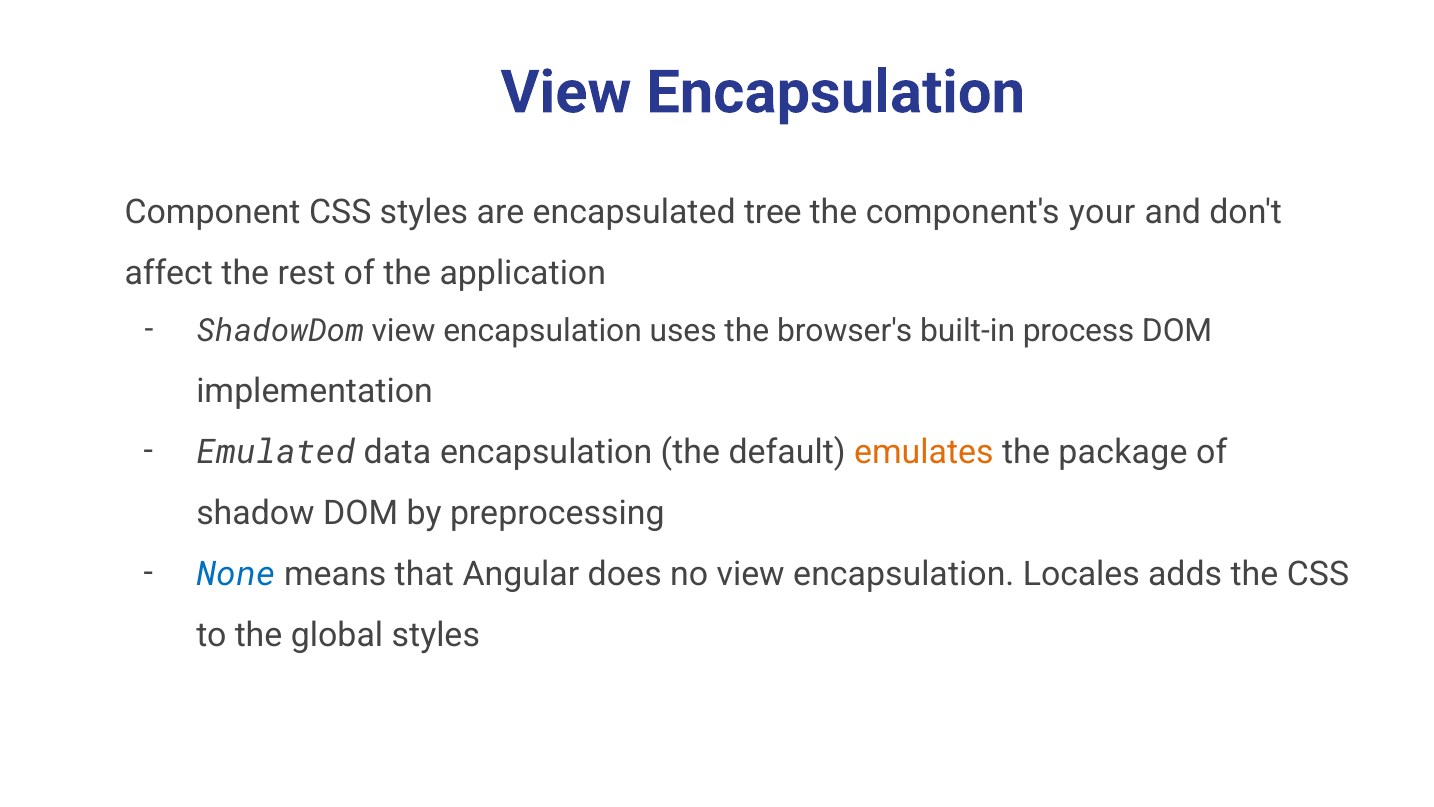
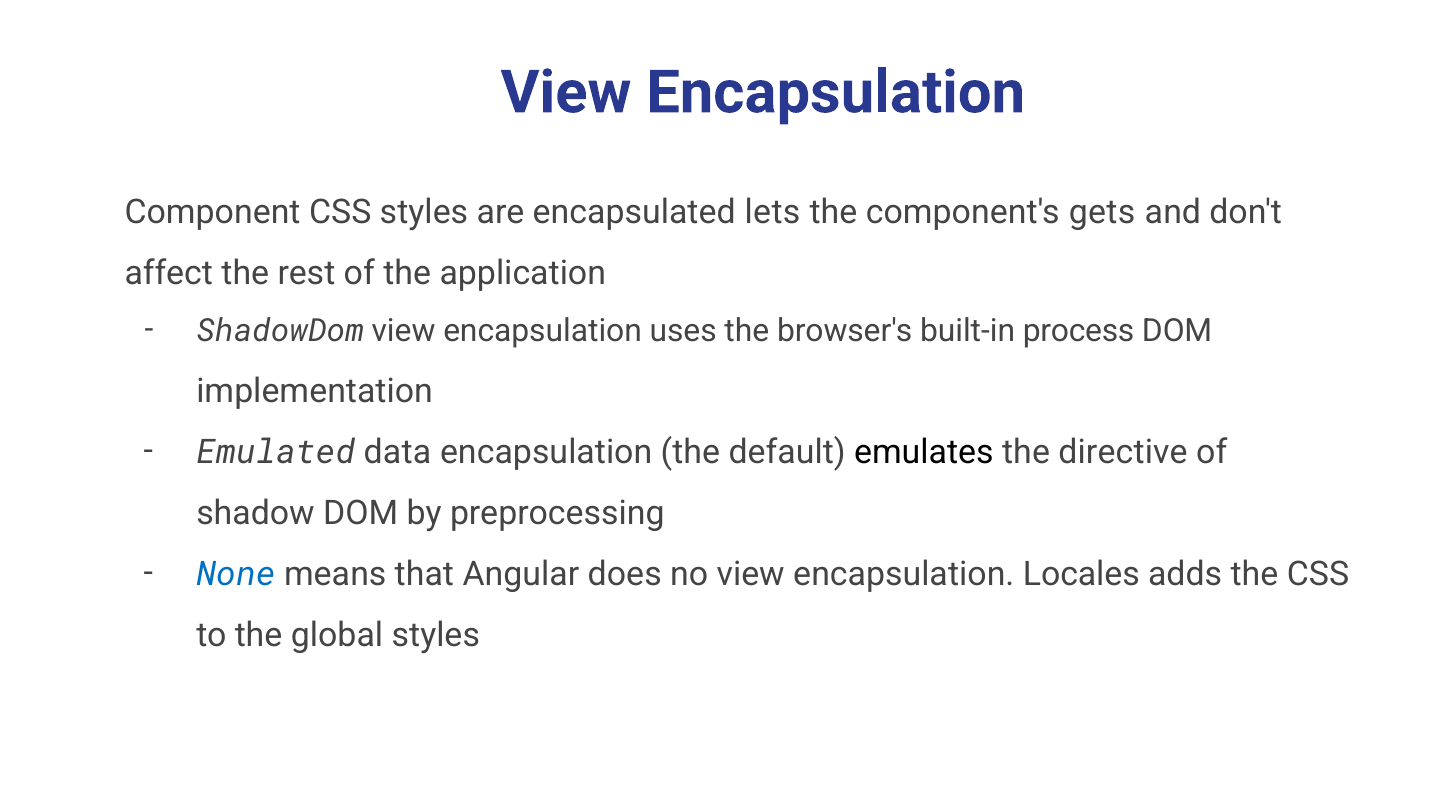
tree: tree -> lets (773, 212)
your: your -> gets (1102, 212)
emulates colour: orange -> black (924, 452)
package: package -> directive (1123, 452)
